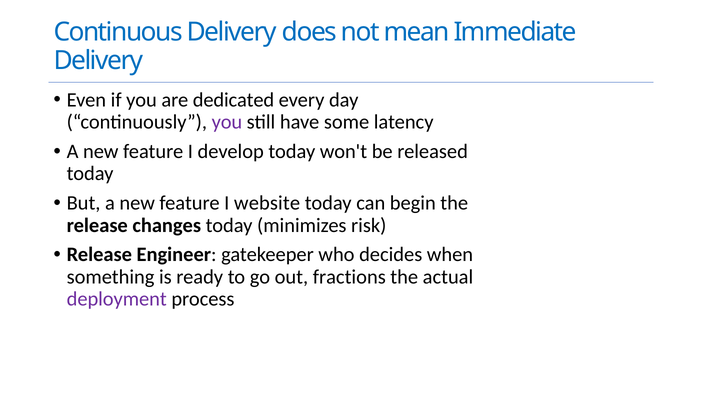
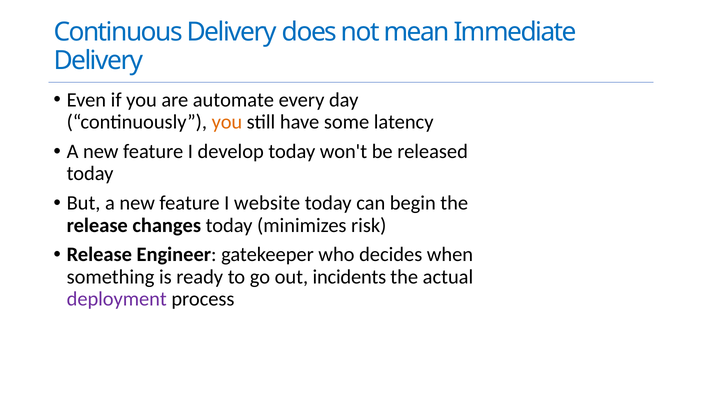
dedicated: dedicated -> automate (233, 100)
you colour: purple -> orange (227, 122)
fractions: fractions -> incidents (349, 277)
